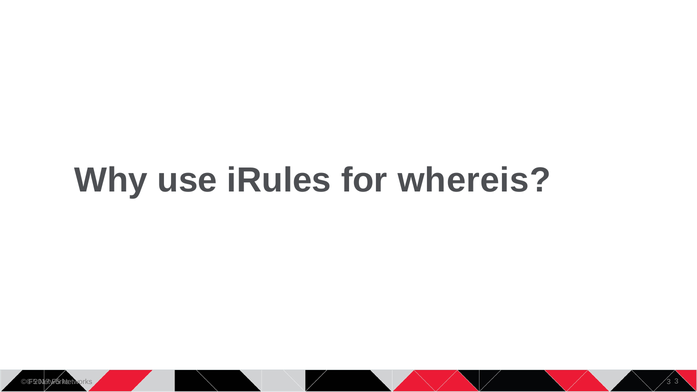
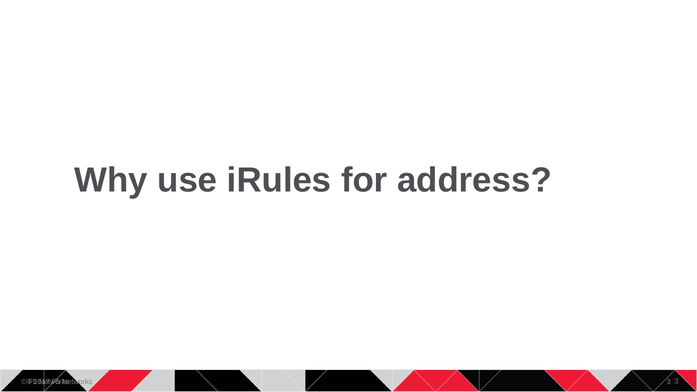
whereis: whereis -> address (474, 180)
